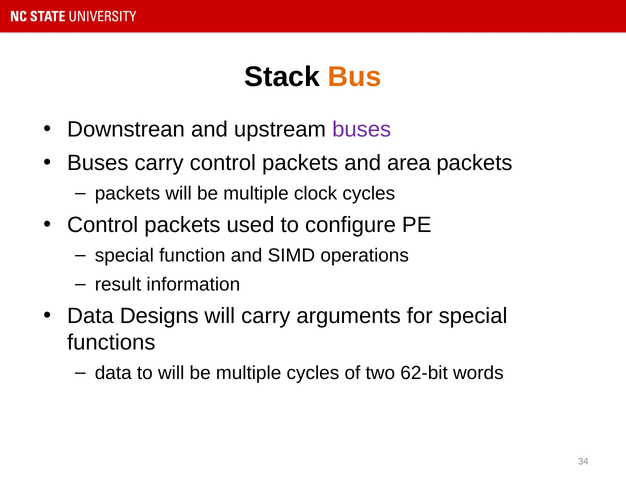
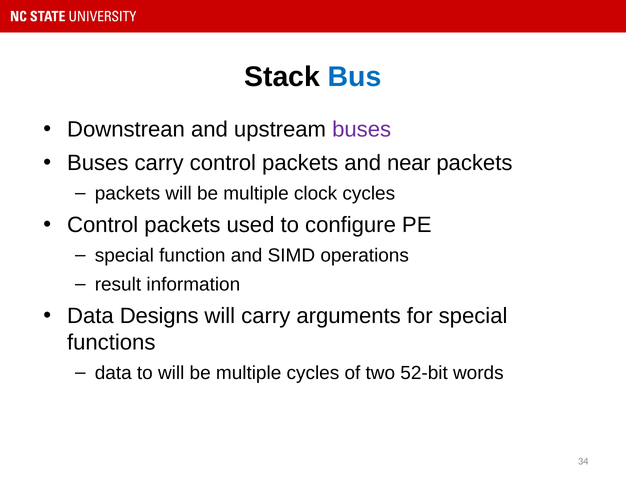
Bus colour: orange -> blue (355, 77)
area: area -> near (409, 163)
62-bit: 62-bit -> 52-bit (424, 374)
